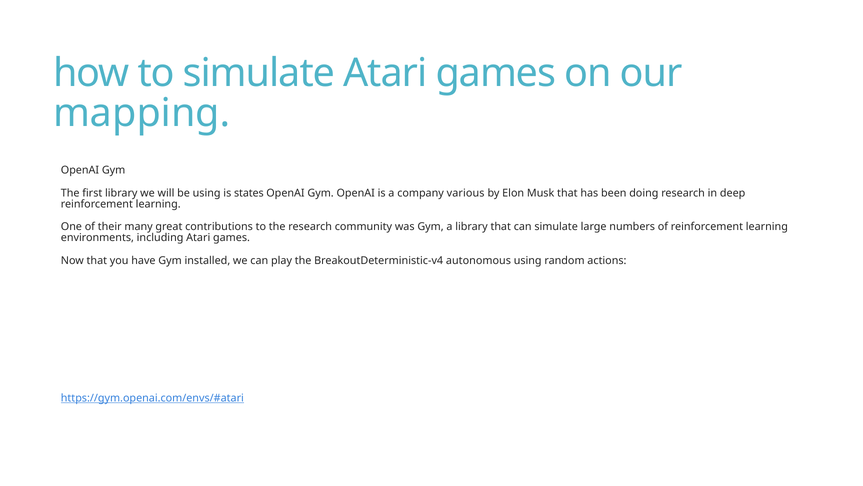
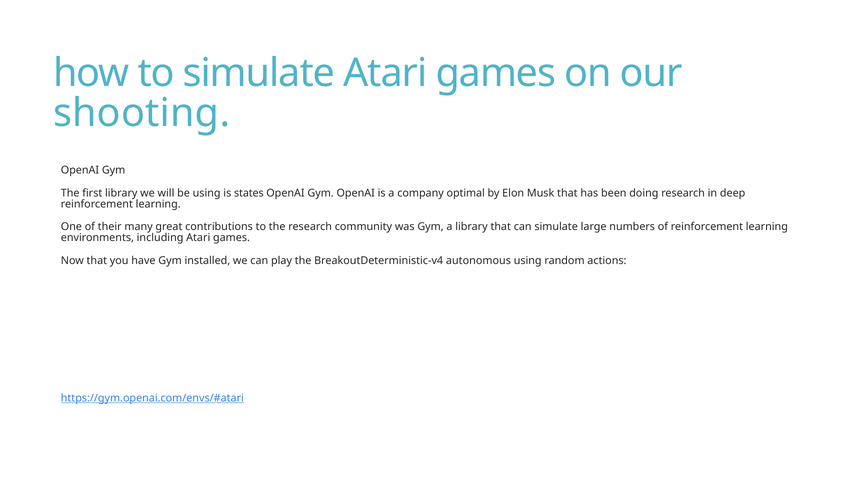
mapping: mapping -> shooting (142, 113)
various: various -> optimal (466, 193)
